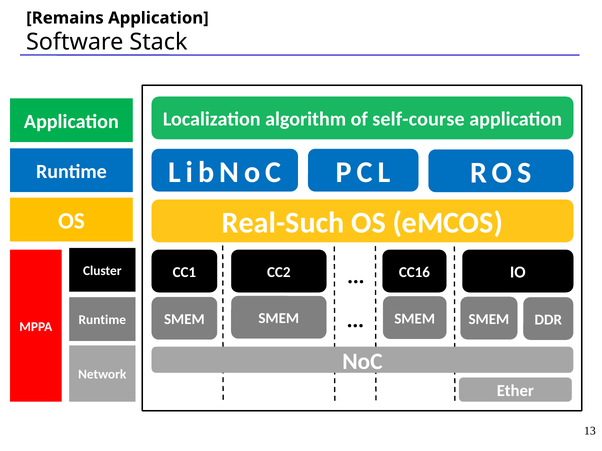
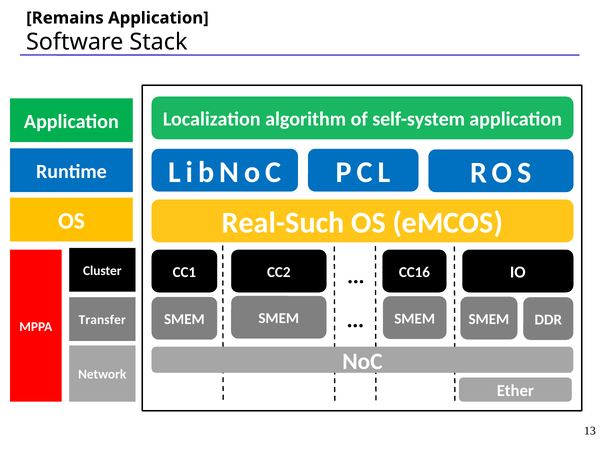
self-course: self-course -> self-system (419, 119)
Runtime: Runtime -> Transfer (102, 320)
